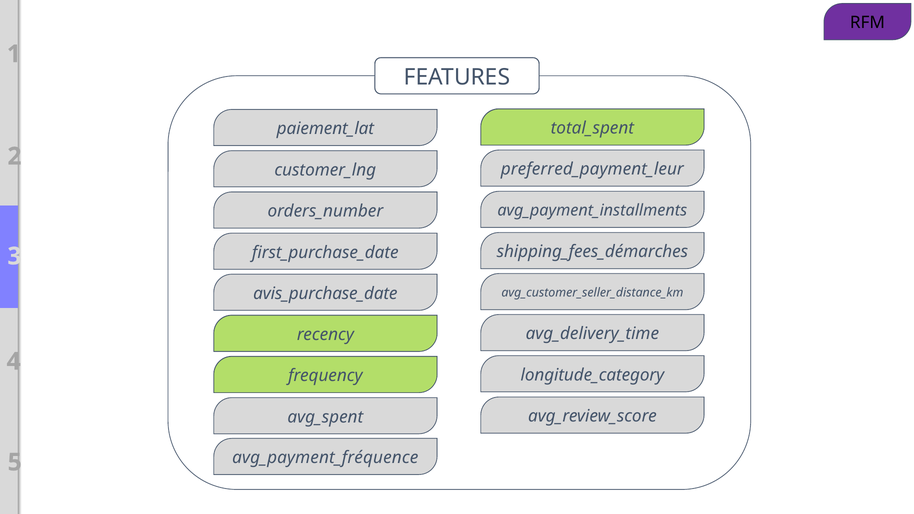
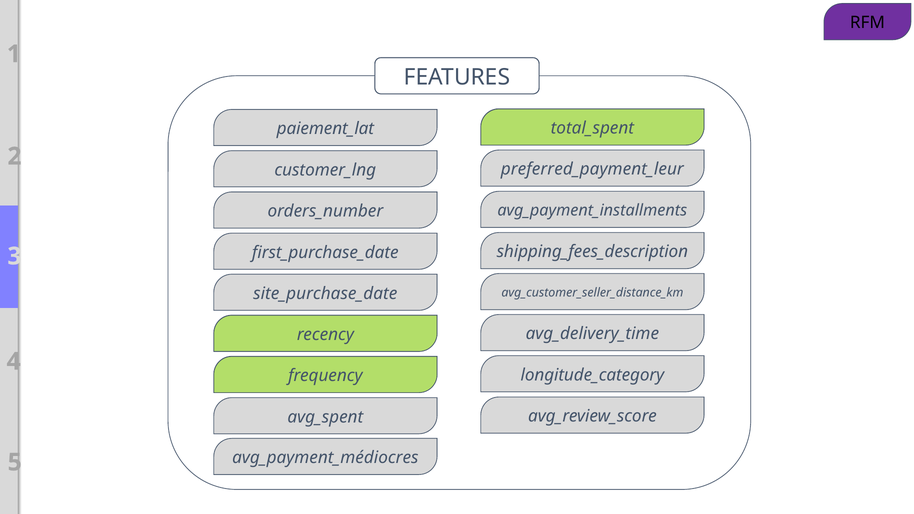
shipping_fees_démarches: shipping_fees_démarches -> shipping_fees_description (592, 252)
avis_purchase_date: avis_purchase_date -> site_purchase_date (325, 294)
avg_payment_fréquence: avg_payment_fréquence -> avg_payment_médiocres (325, 458)
